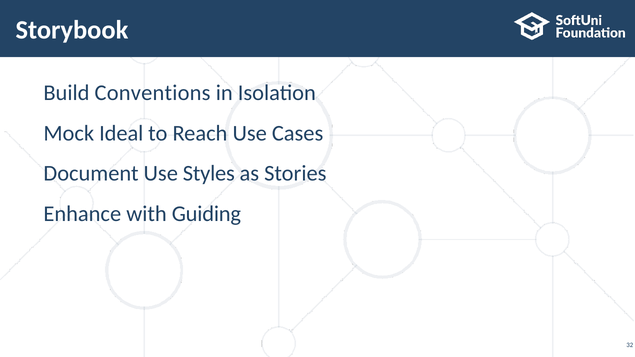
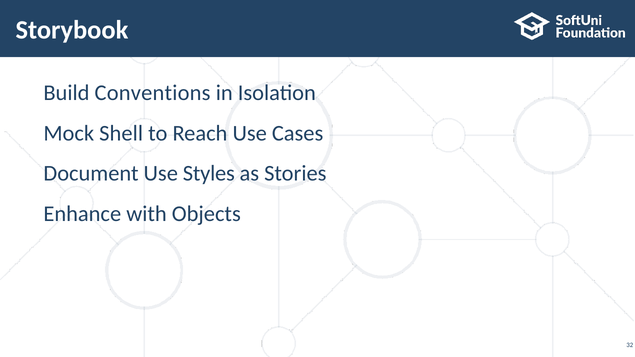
Ideal: Ideal -> Shell (121, 133)
Guiding: Guiding -> Objects (206, 214)
